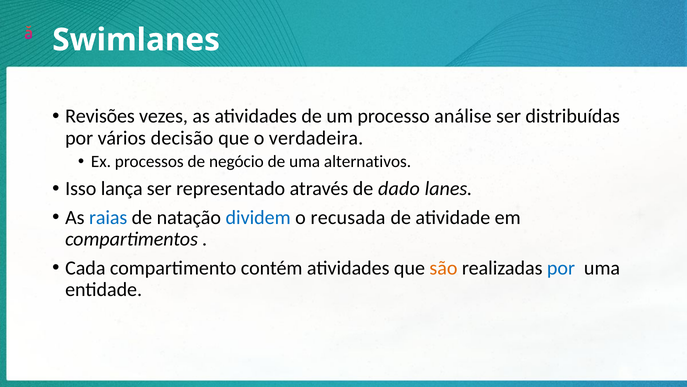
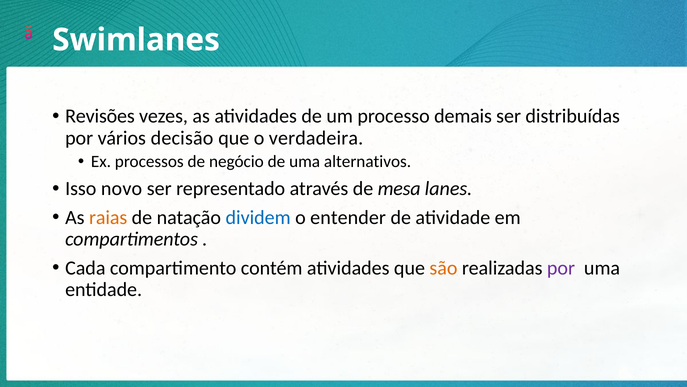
análise: análise -> demais (463, 116)
lança: lança -> novo (122, 189)
dado: dado -> mesa (399, 189)
raias colour: blue -> orange (108, 217)
recusada: recusada -> entender (348, 217)
por colour: blue -> purple (561, 268)
